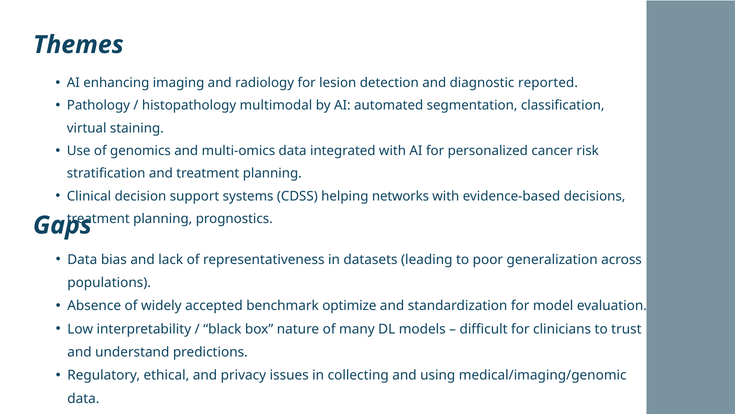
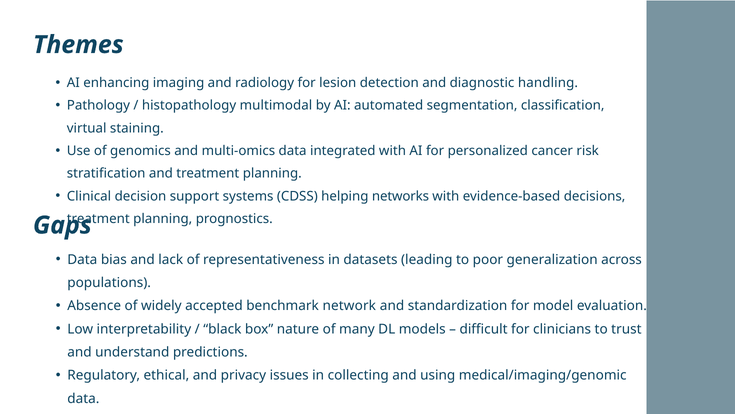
reported: reported -> handling (548, 83)
optimize: optimize -> network (349, 305)
